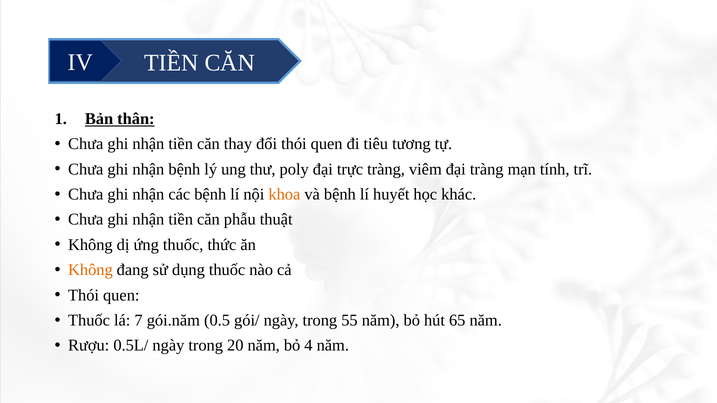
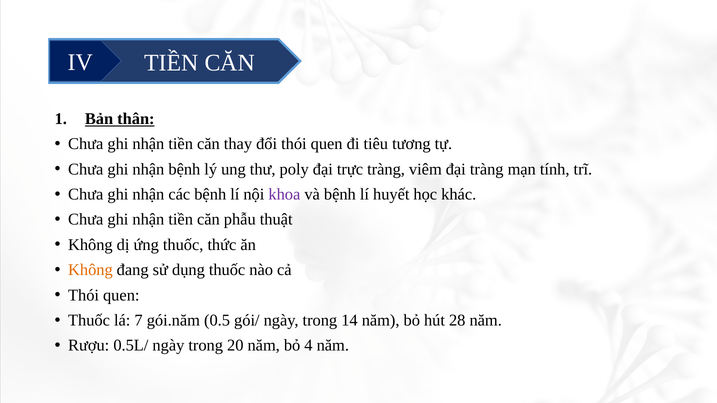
khoa colour: orange -> purple (284, 194)
55: 55 -> 14 (349, 321)
65: 65 -> 28 (457, 321)
